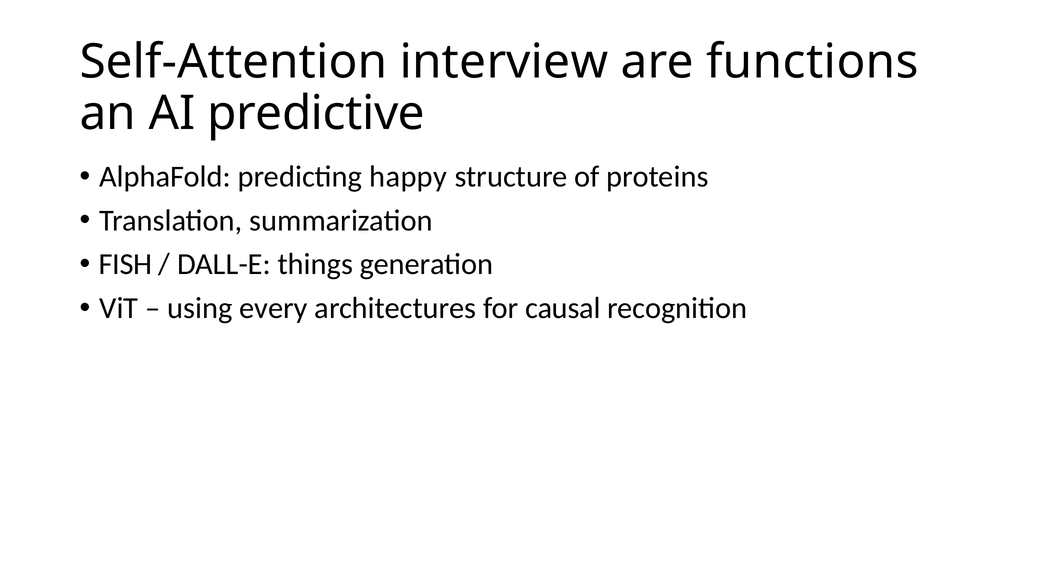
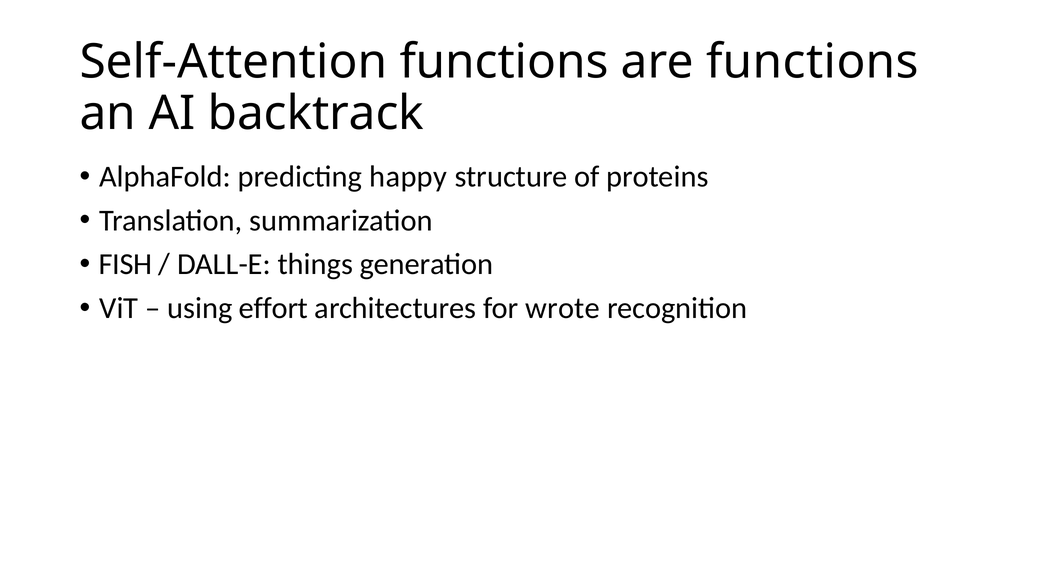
Self-Attention interview: interview -> functions (504, 62)
predictive: predictive -> backtrack (316, 114)
every: every -> effort (274, 308)
causal: causal -> wrote (563, 308)
